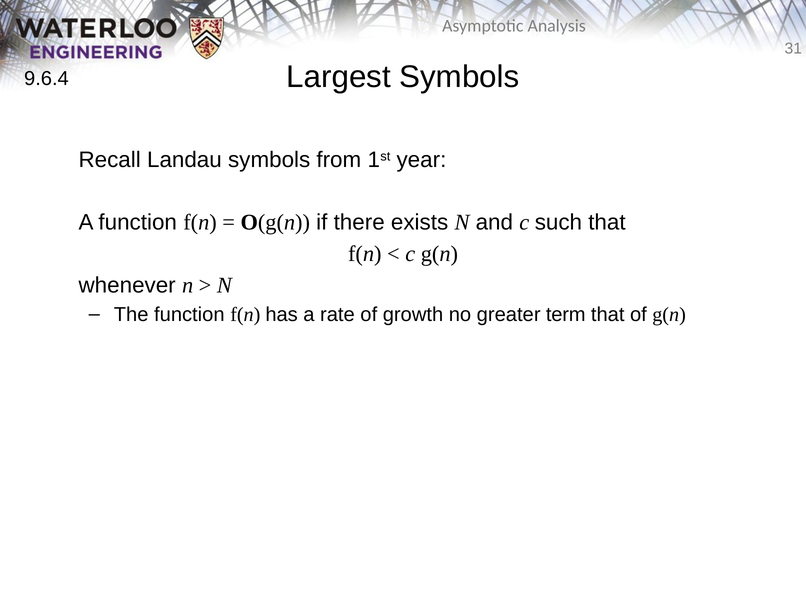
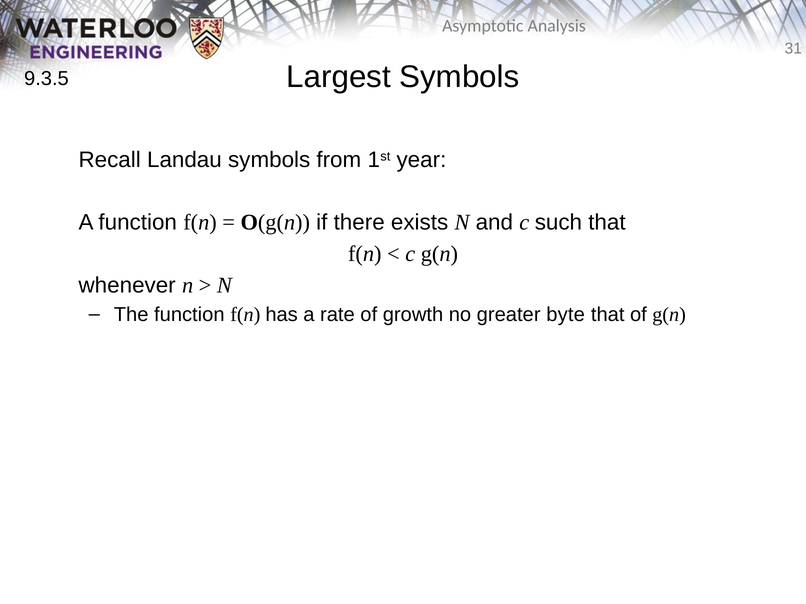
9.6.4: 9.6.4 -> 9.3.5 (46, 78)
term: term -> byte (566, 315)
